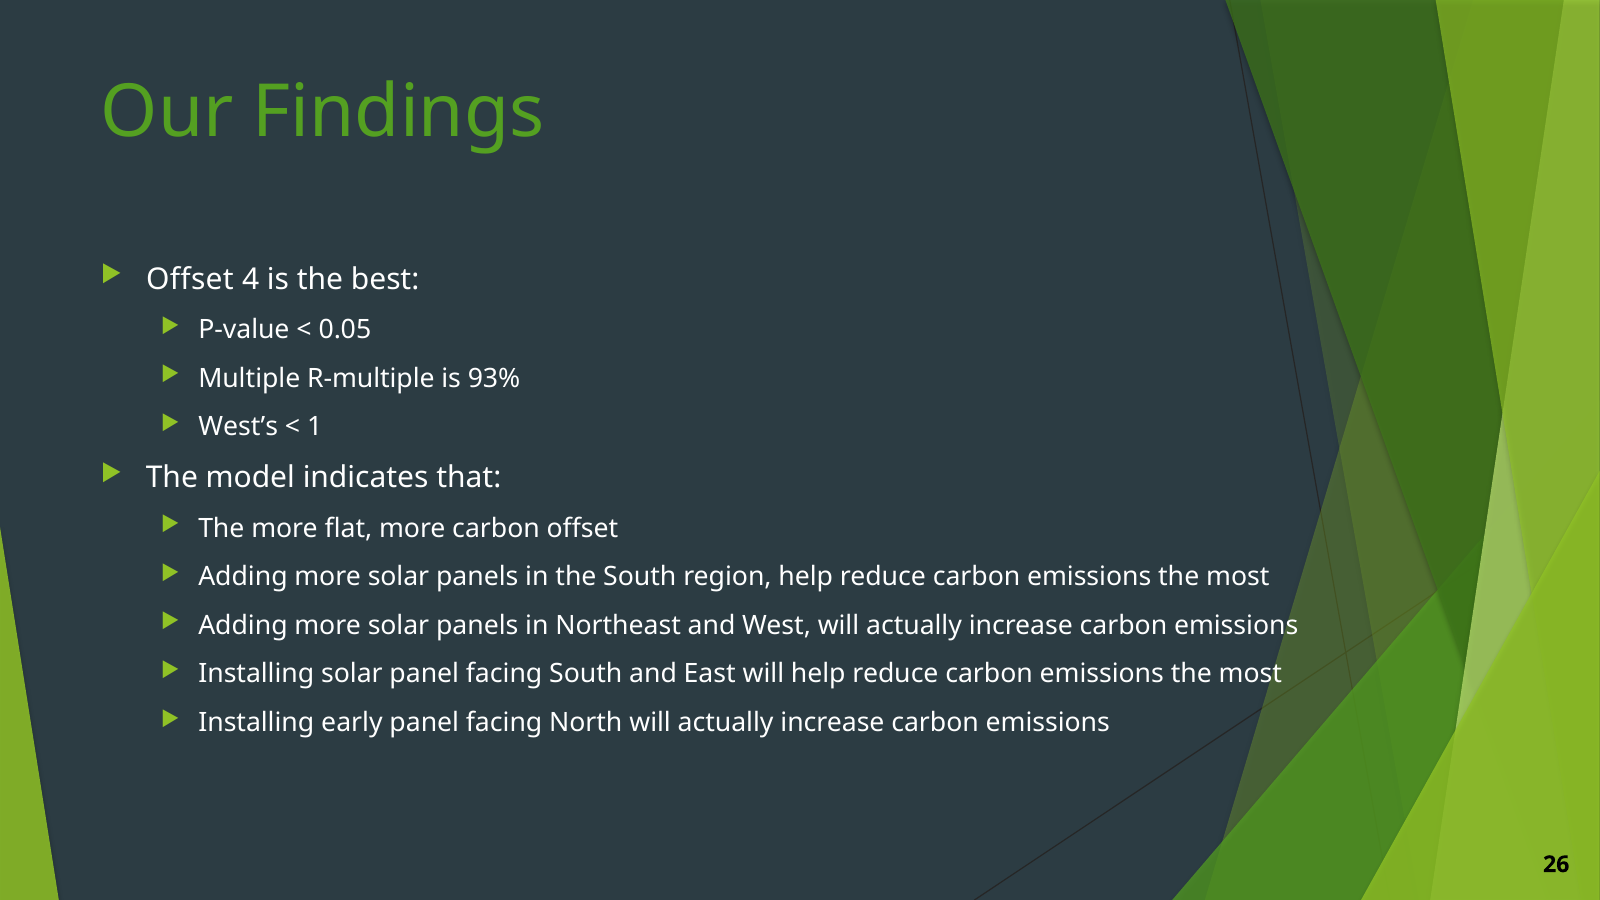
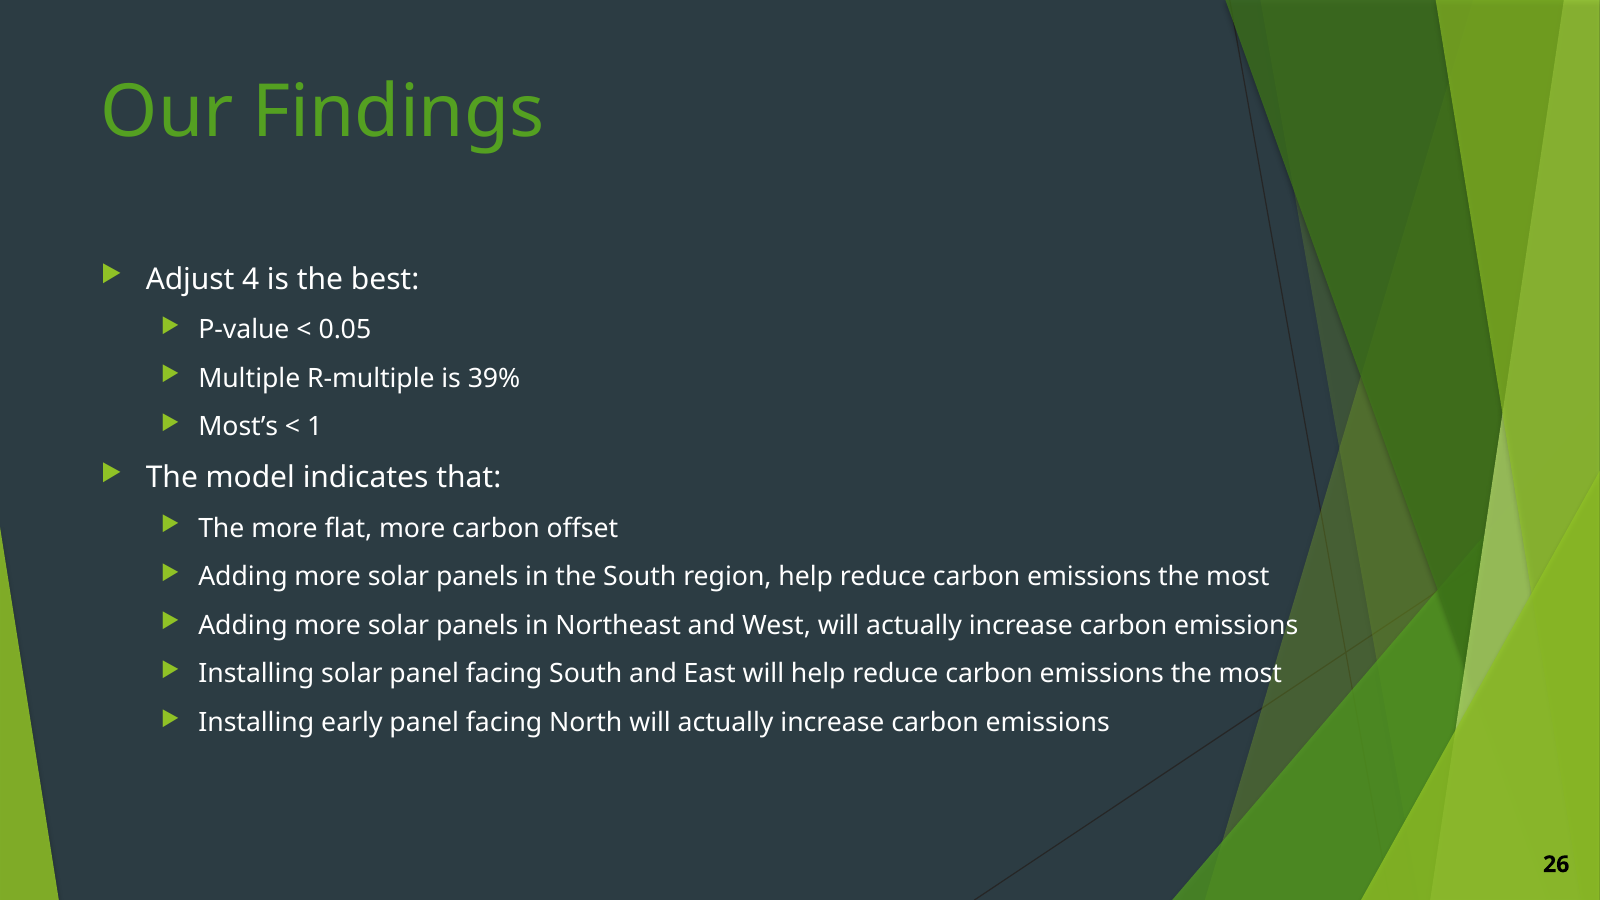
Offset: Offset -> Adjust (190, 279)
93%: 93% -> 39% (494, 378)
West’s: West’s -> Most’s (238, 427)
